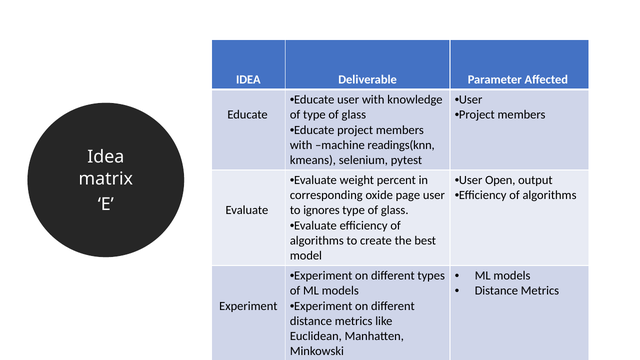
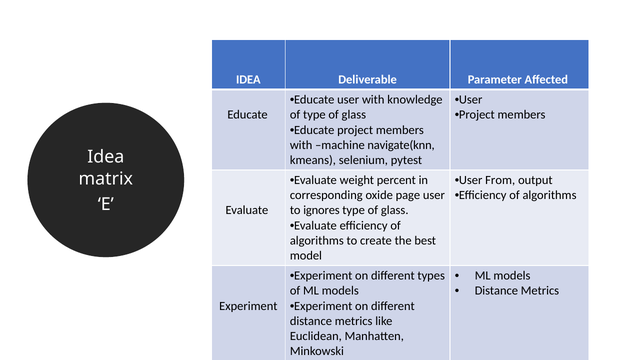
readings(knn: readings(knn -> navigate(knn (401, 145)
Open: Open -> From (500, 180)
